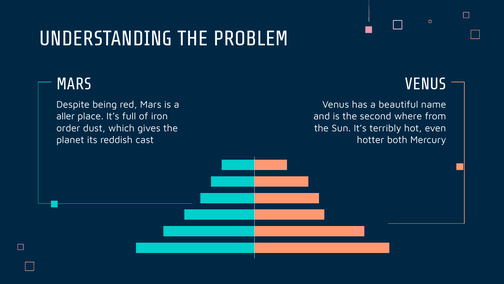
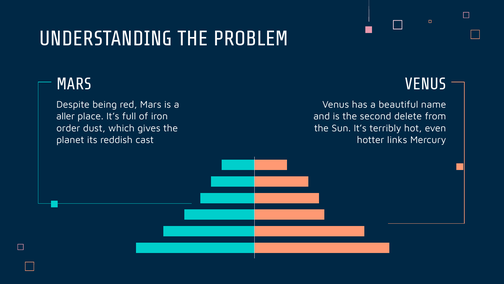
where: where -> delete (408, 116)
both: both -> links (397, 140)
